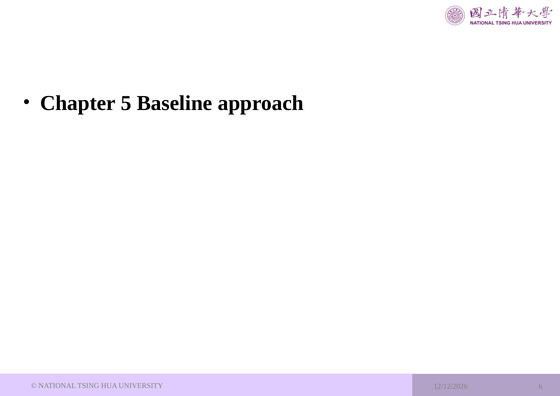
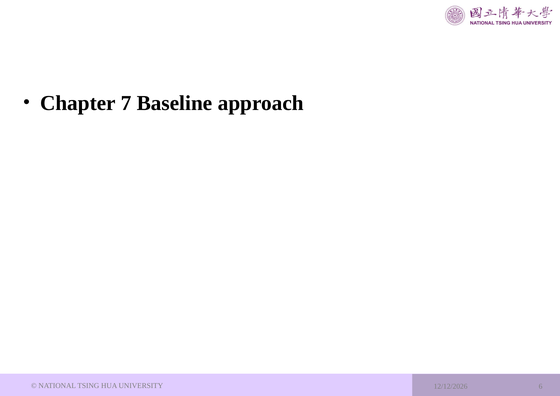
5: 5 -> 7 (126, 103)
